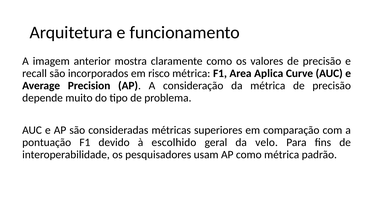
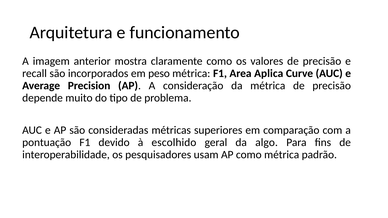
risco: risco -> peso (159, 73)
velo: velo -> algo (267, 143)
